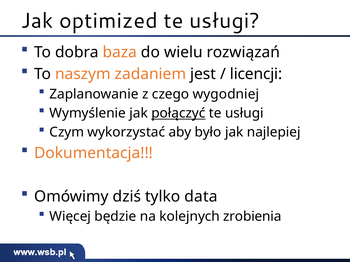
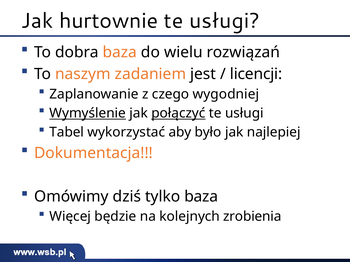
optimized: optimized -> hurtownie (109, 21)
Wymyślenie underline: none -> present (88, 113)
Czym: Czym -> Tabel (67, 132)
tylko data: data -> baza (201, 197)
